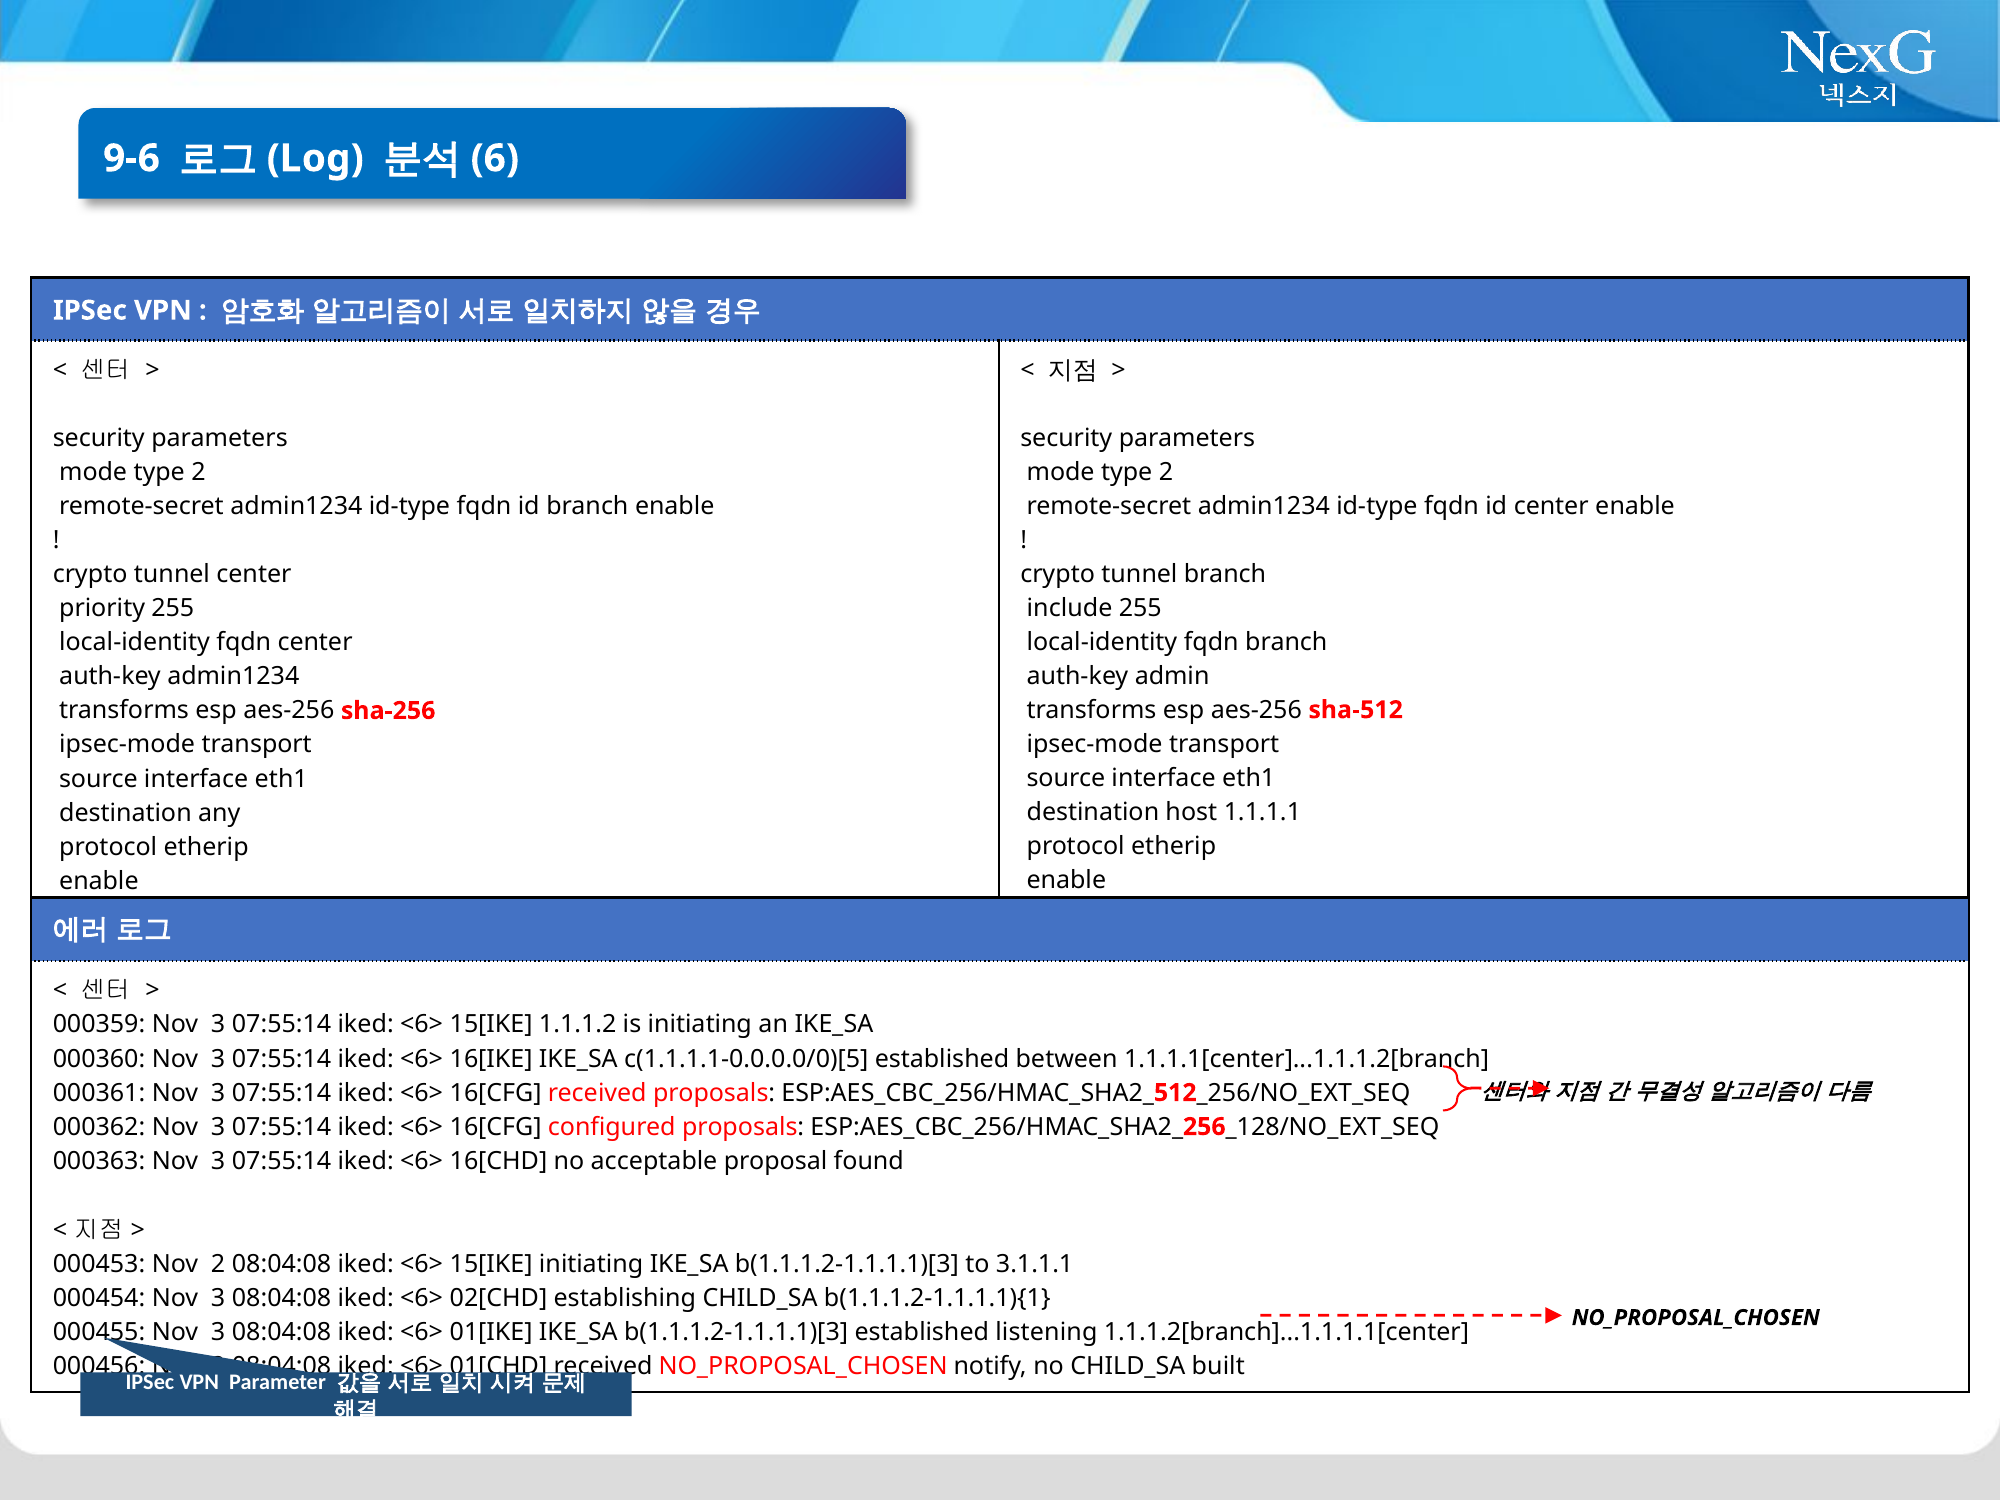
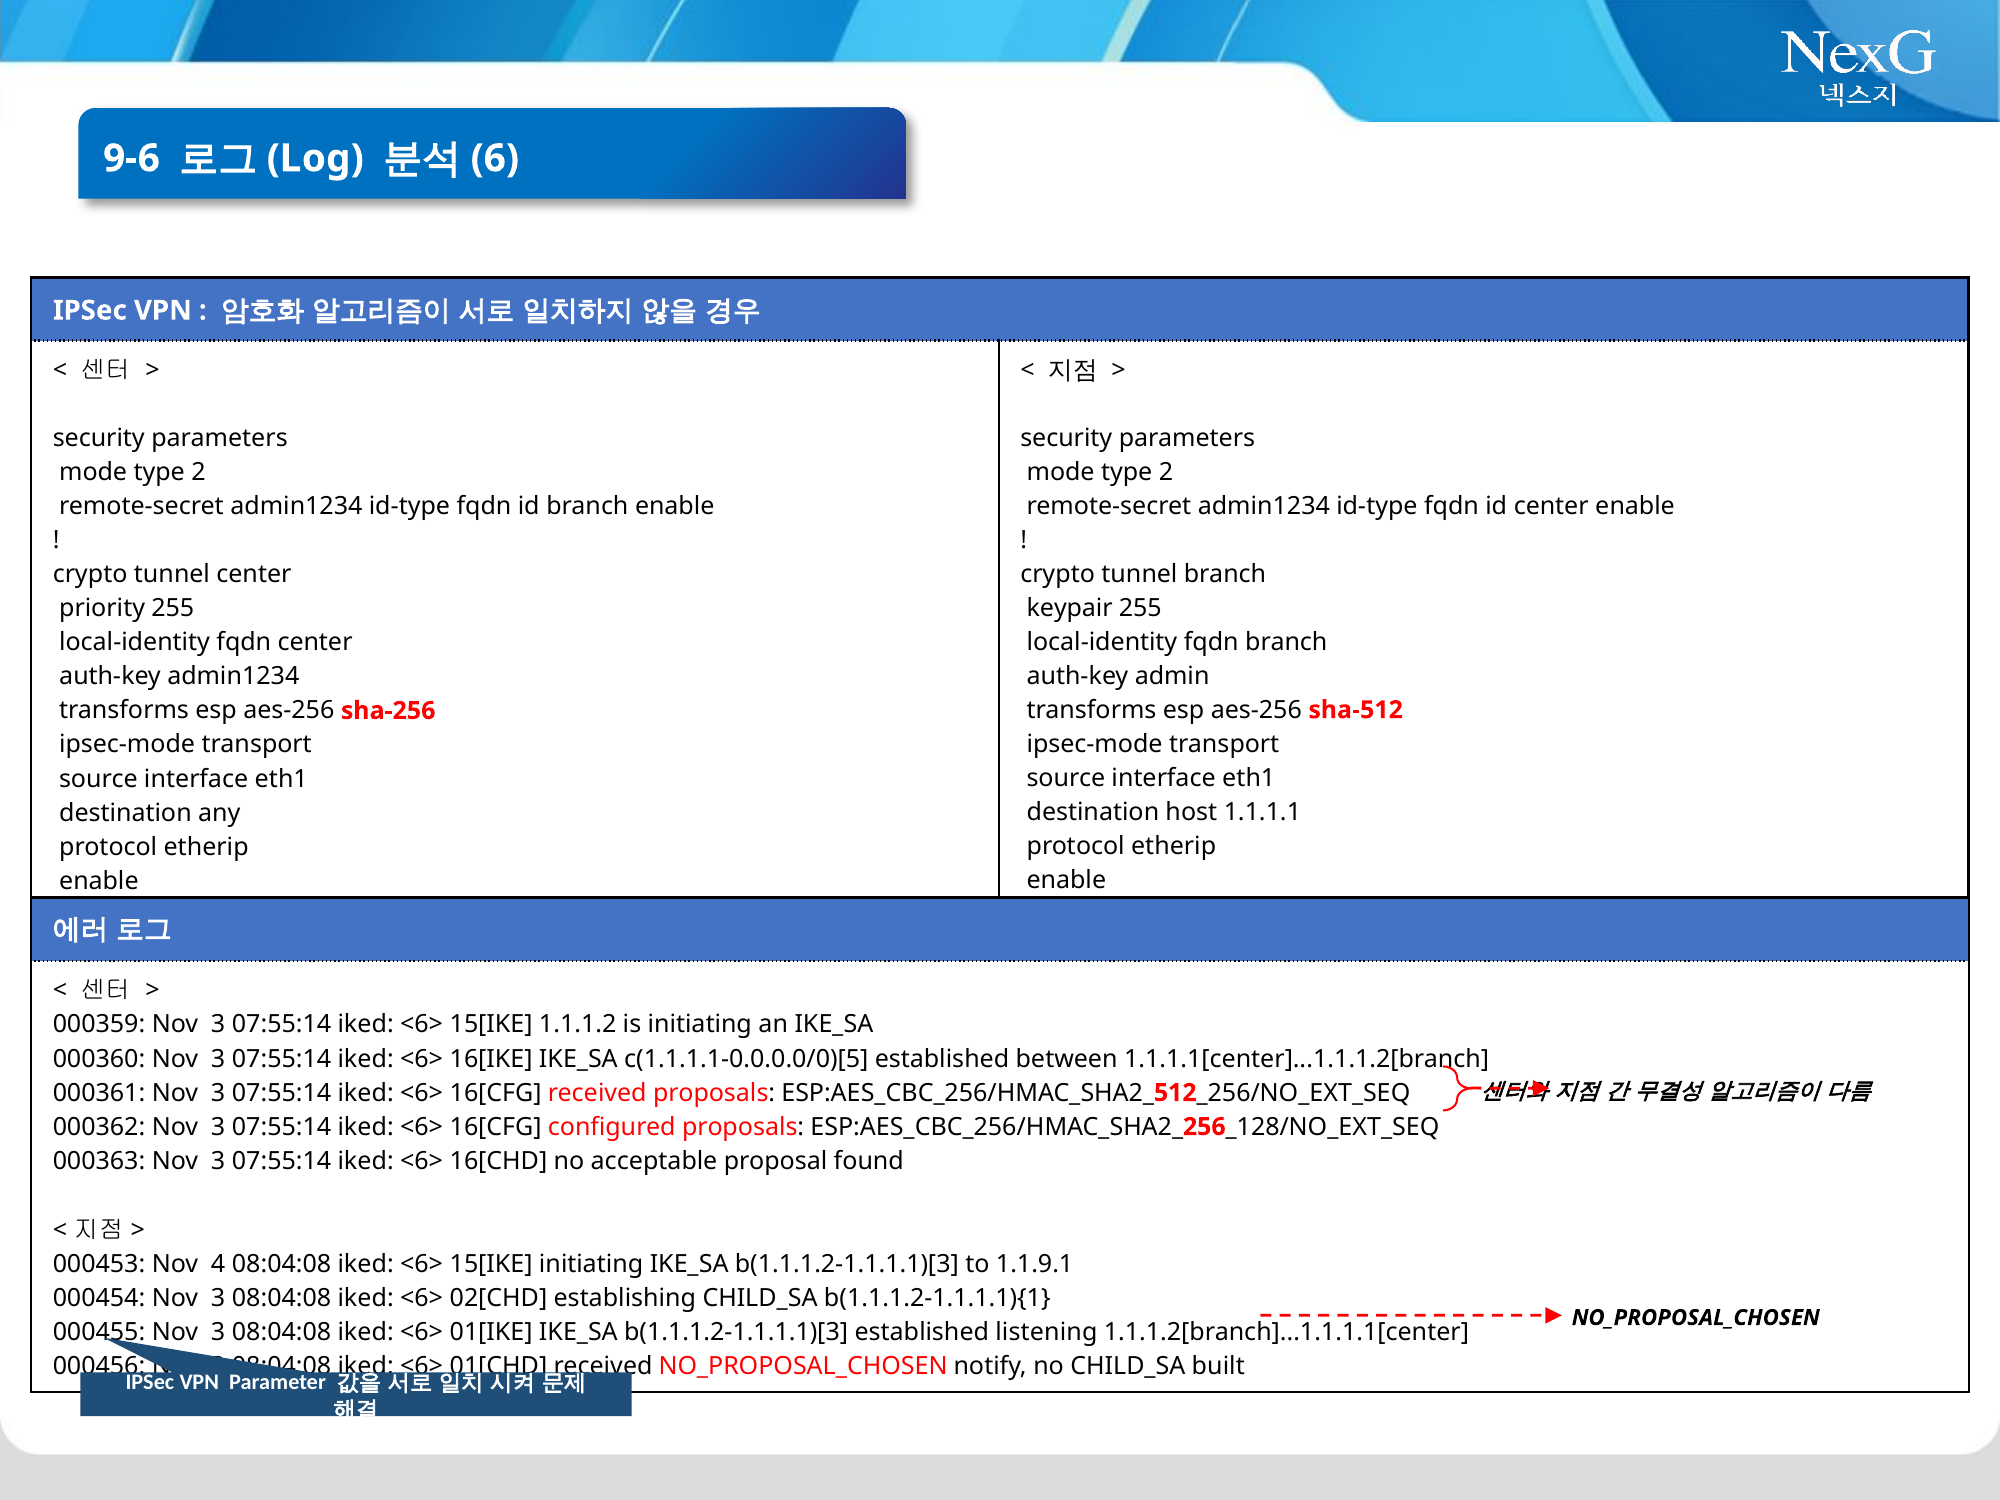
include: include -> keypair (1070, 608)
Nov 2: 2 -> 4 (218, 1264)
3.1.1.1: 3.1.1.1 -> 1.1.9.1 (1035, 1264)
